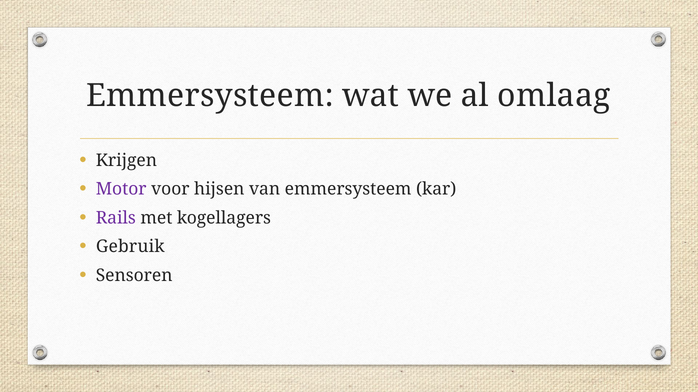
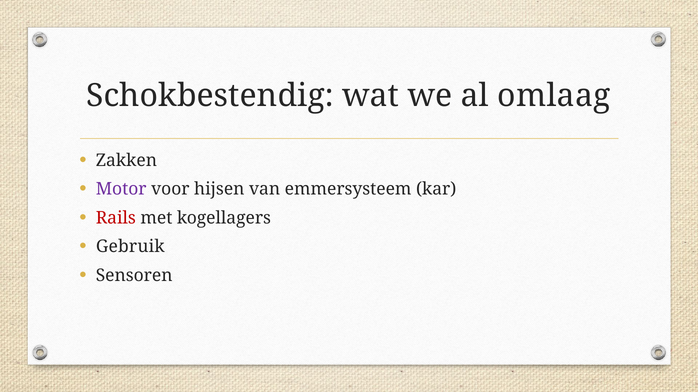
Emmersysteem: Emmersysteem -> Schokbestendig (210, 96)
Krijgen: Krijgen -> Zakken (126, 161)
Rails colour: purple -> red (116, 218)
